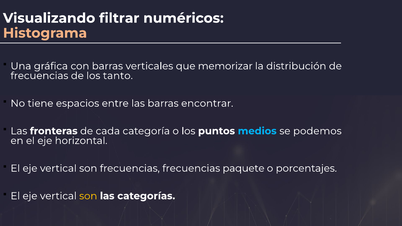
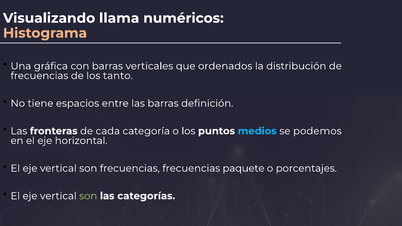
filtrar: filtrar -> llama (119, 18)
memorizar: memorizar -> ordenados (225, 66)
encontrar: encontrar -> definición (207, 103)
son colour: yellow -> light green (88, 196)
